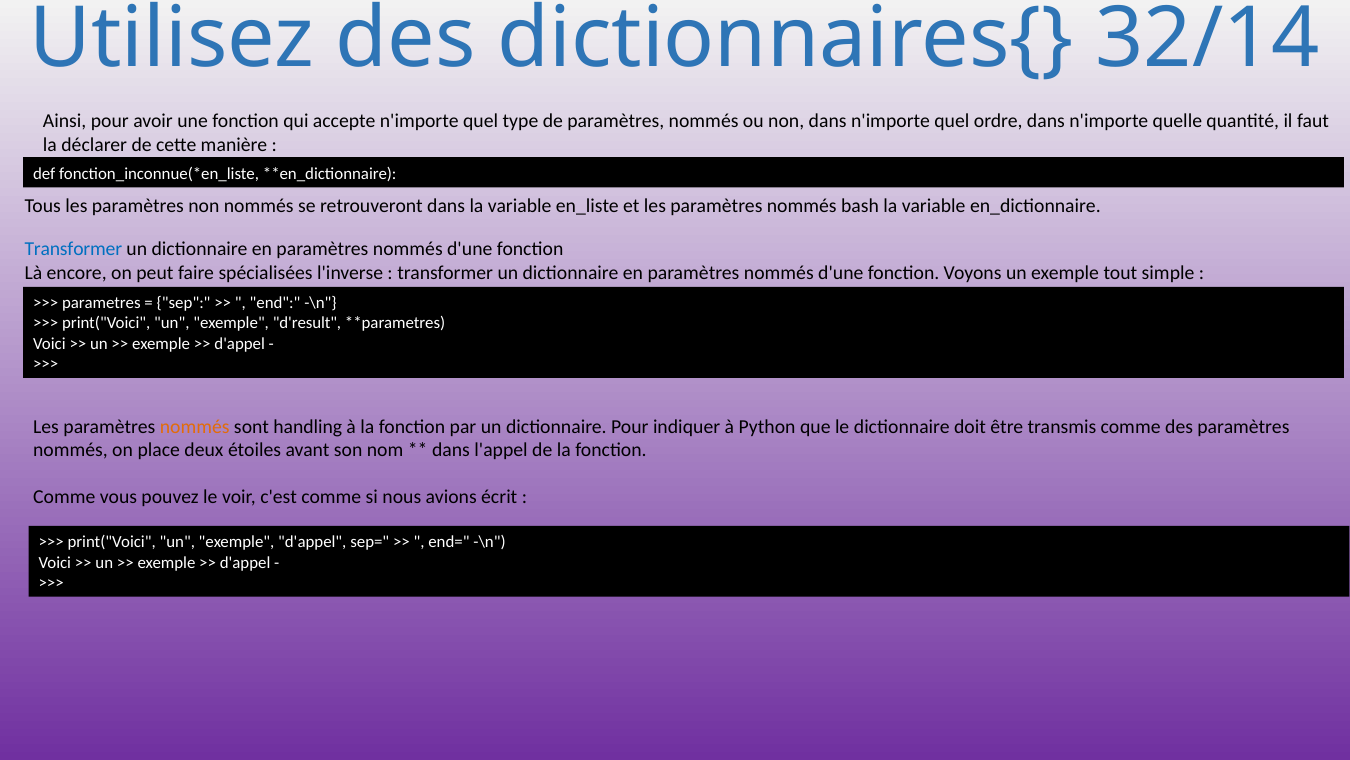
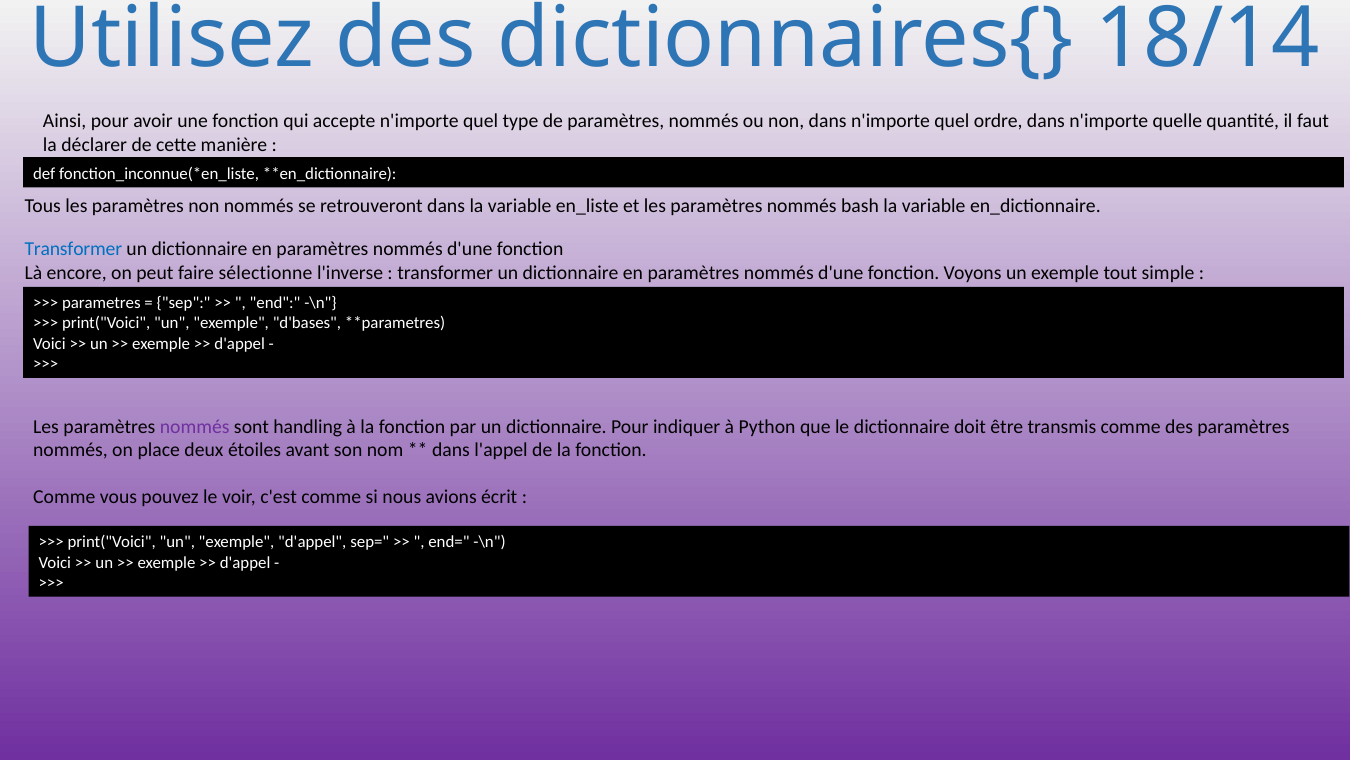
32/14: 32/14 -> 18/14 (1208, 39)
spécialisées: spécialisées -> sélectionne (265, 272)
d'result: d'result -> d'bases (307, 323)
nommés colour: orange -> purple (195, 426)
